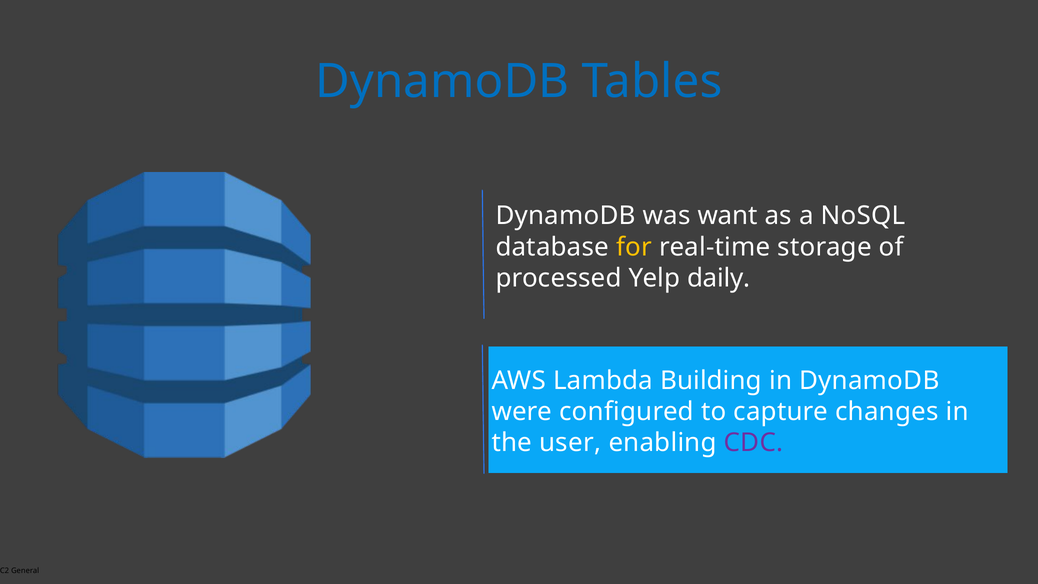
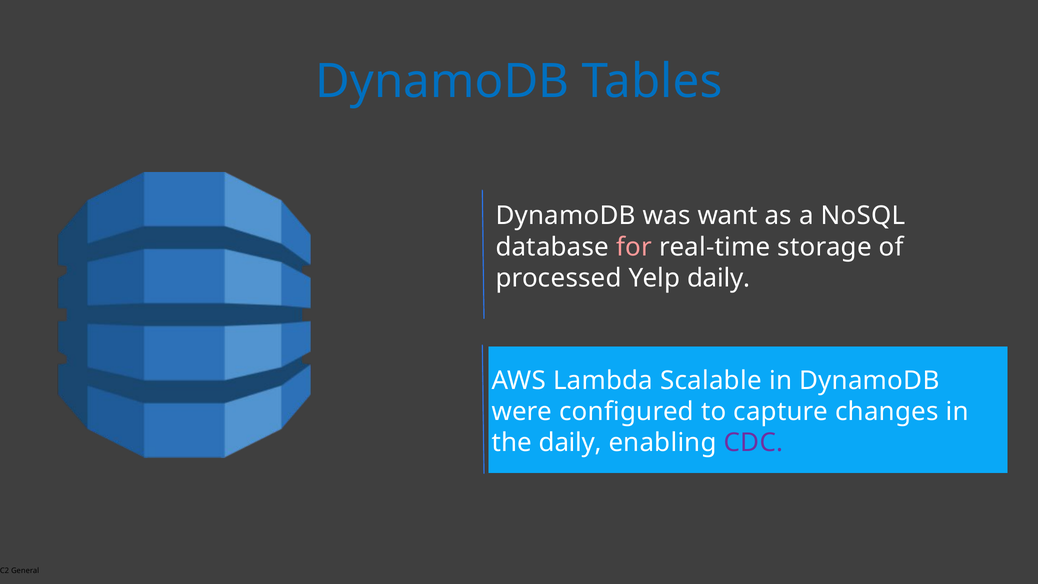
for colour: yellow -> pink (634, 247)
Building: Building -> Scalable (711, 380)
the user: user -> daily (570, 443)
